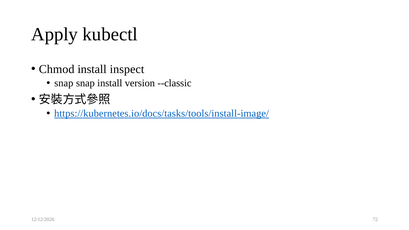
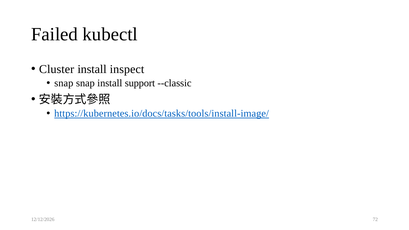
Apply: Apply -> Failed (55, 34)
Chmod: Chmod -> Cluster (57, 69)
version: version -> support (140, 83)
